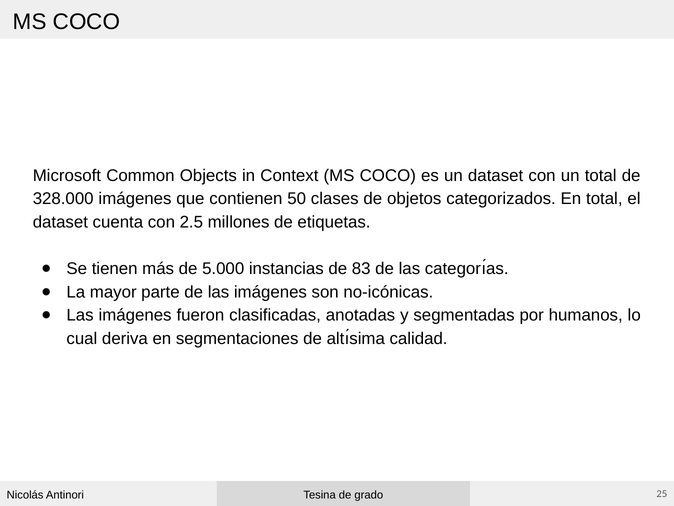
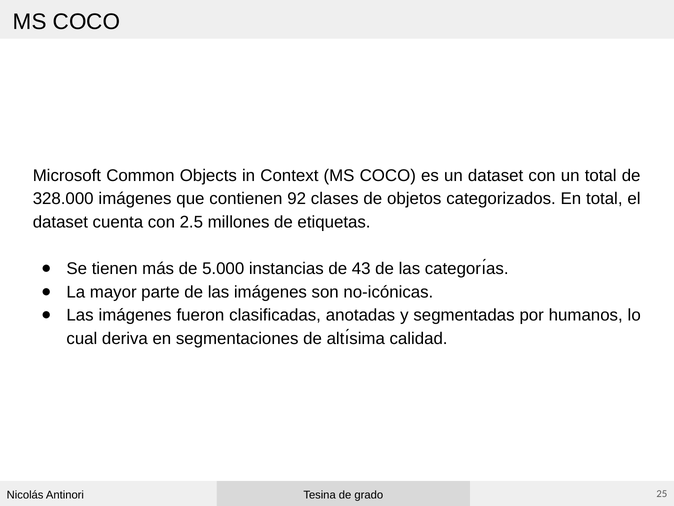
50: 50 -> 92 (297, 199)
83: 83 -> 43 (361, 268)
